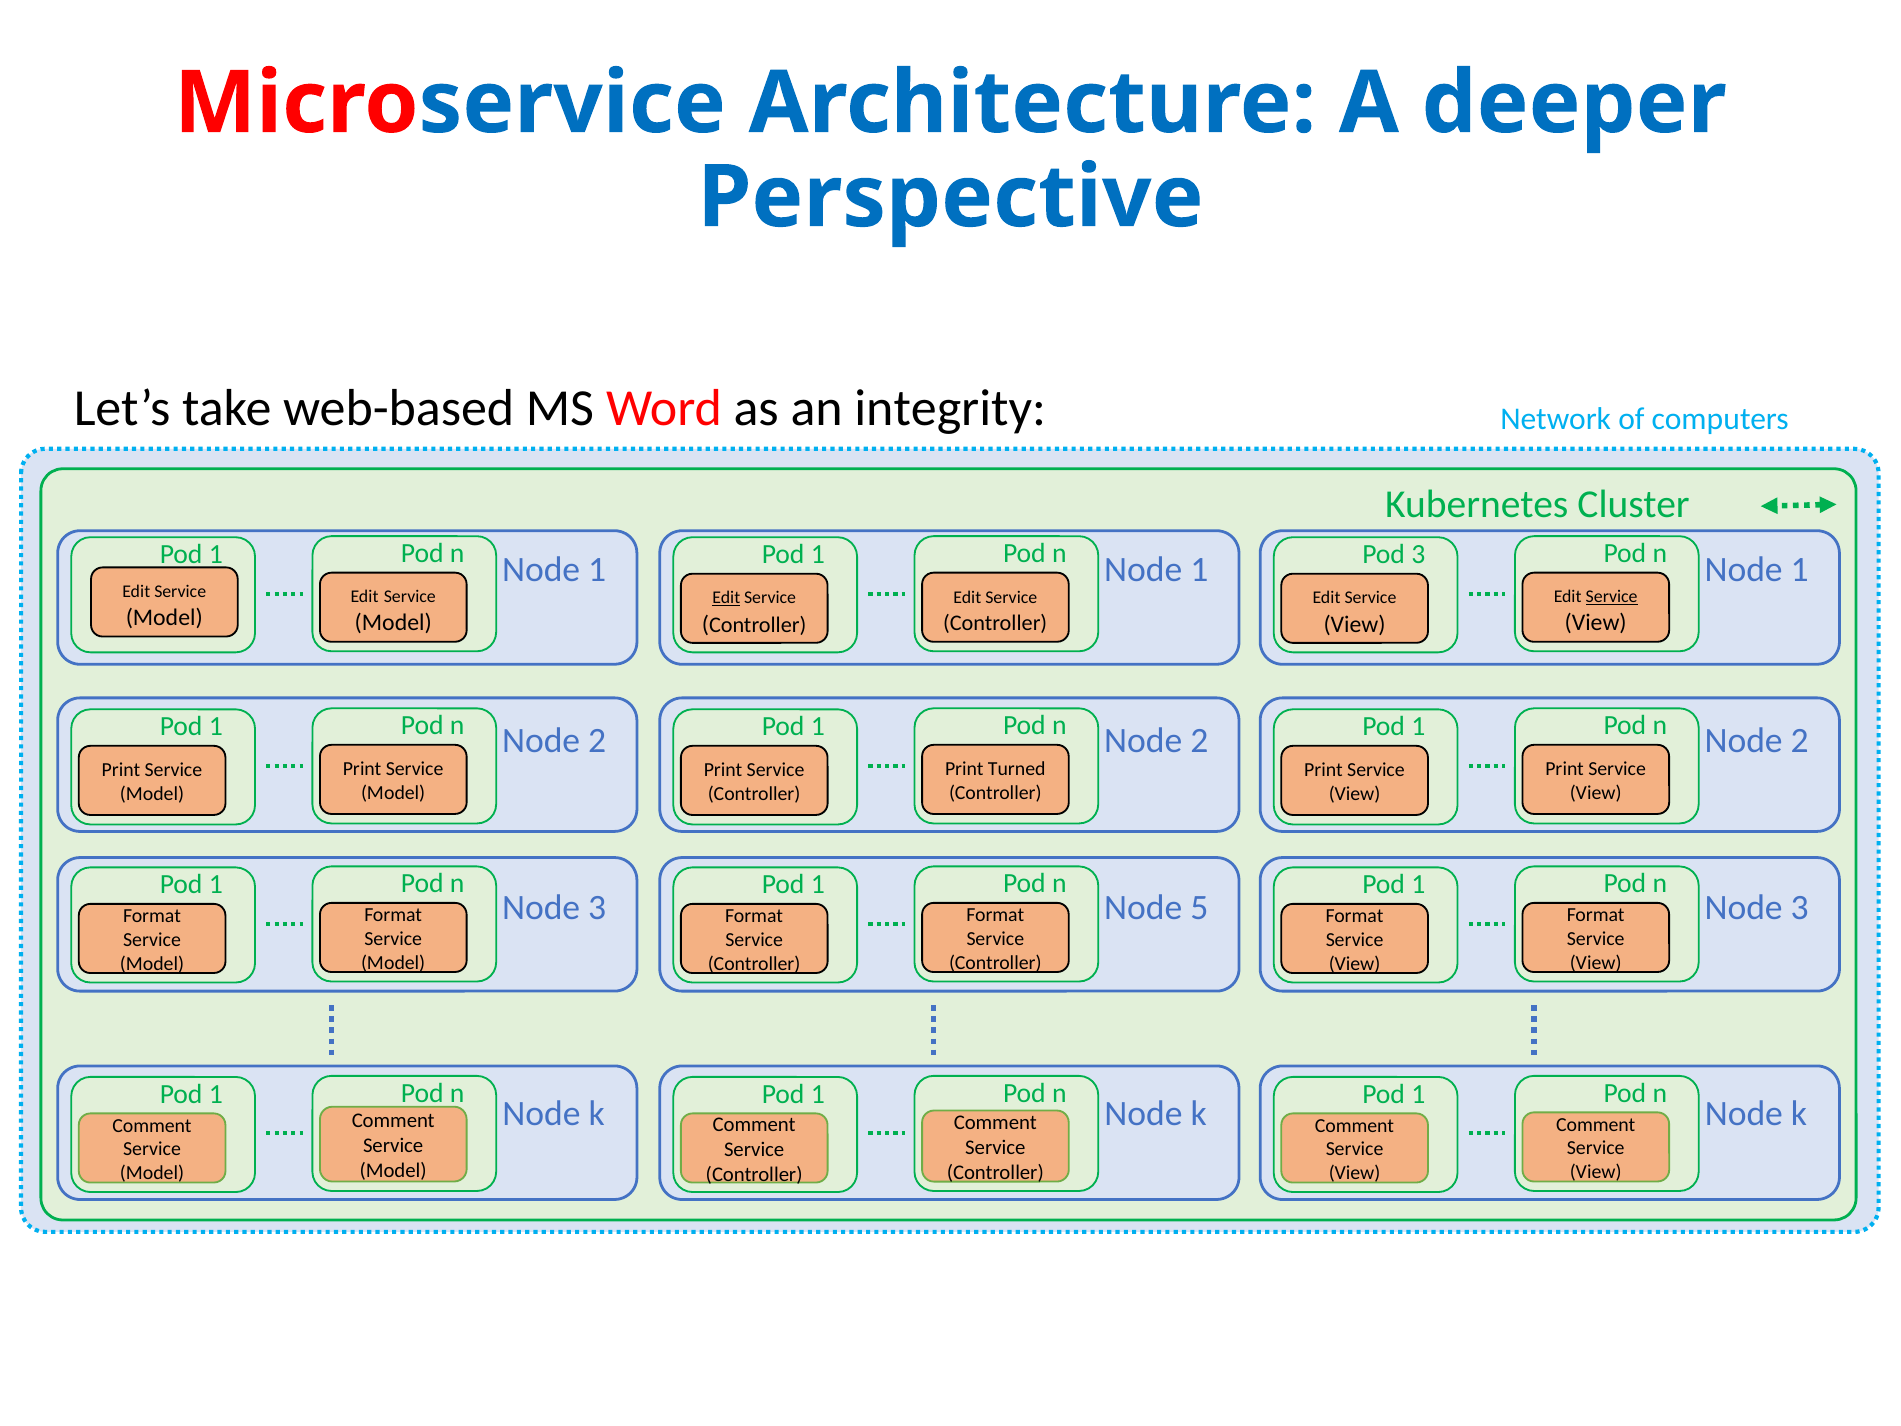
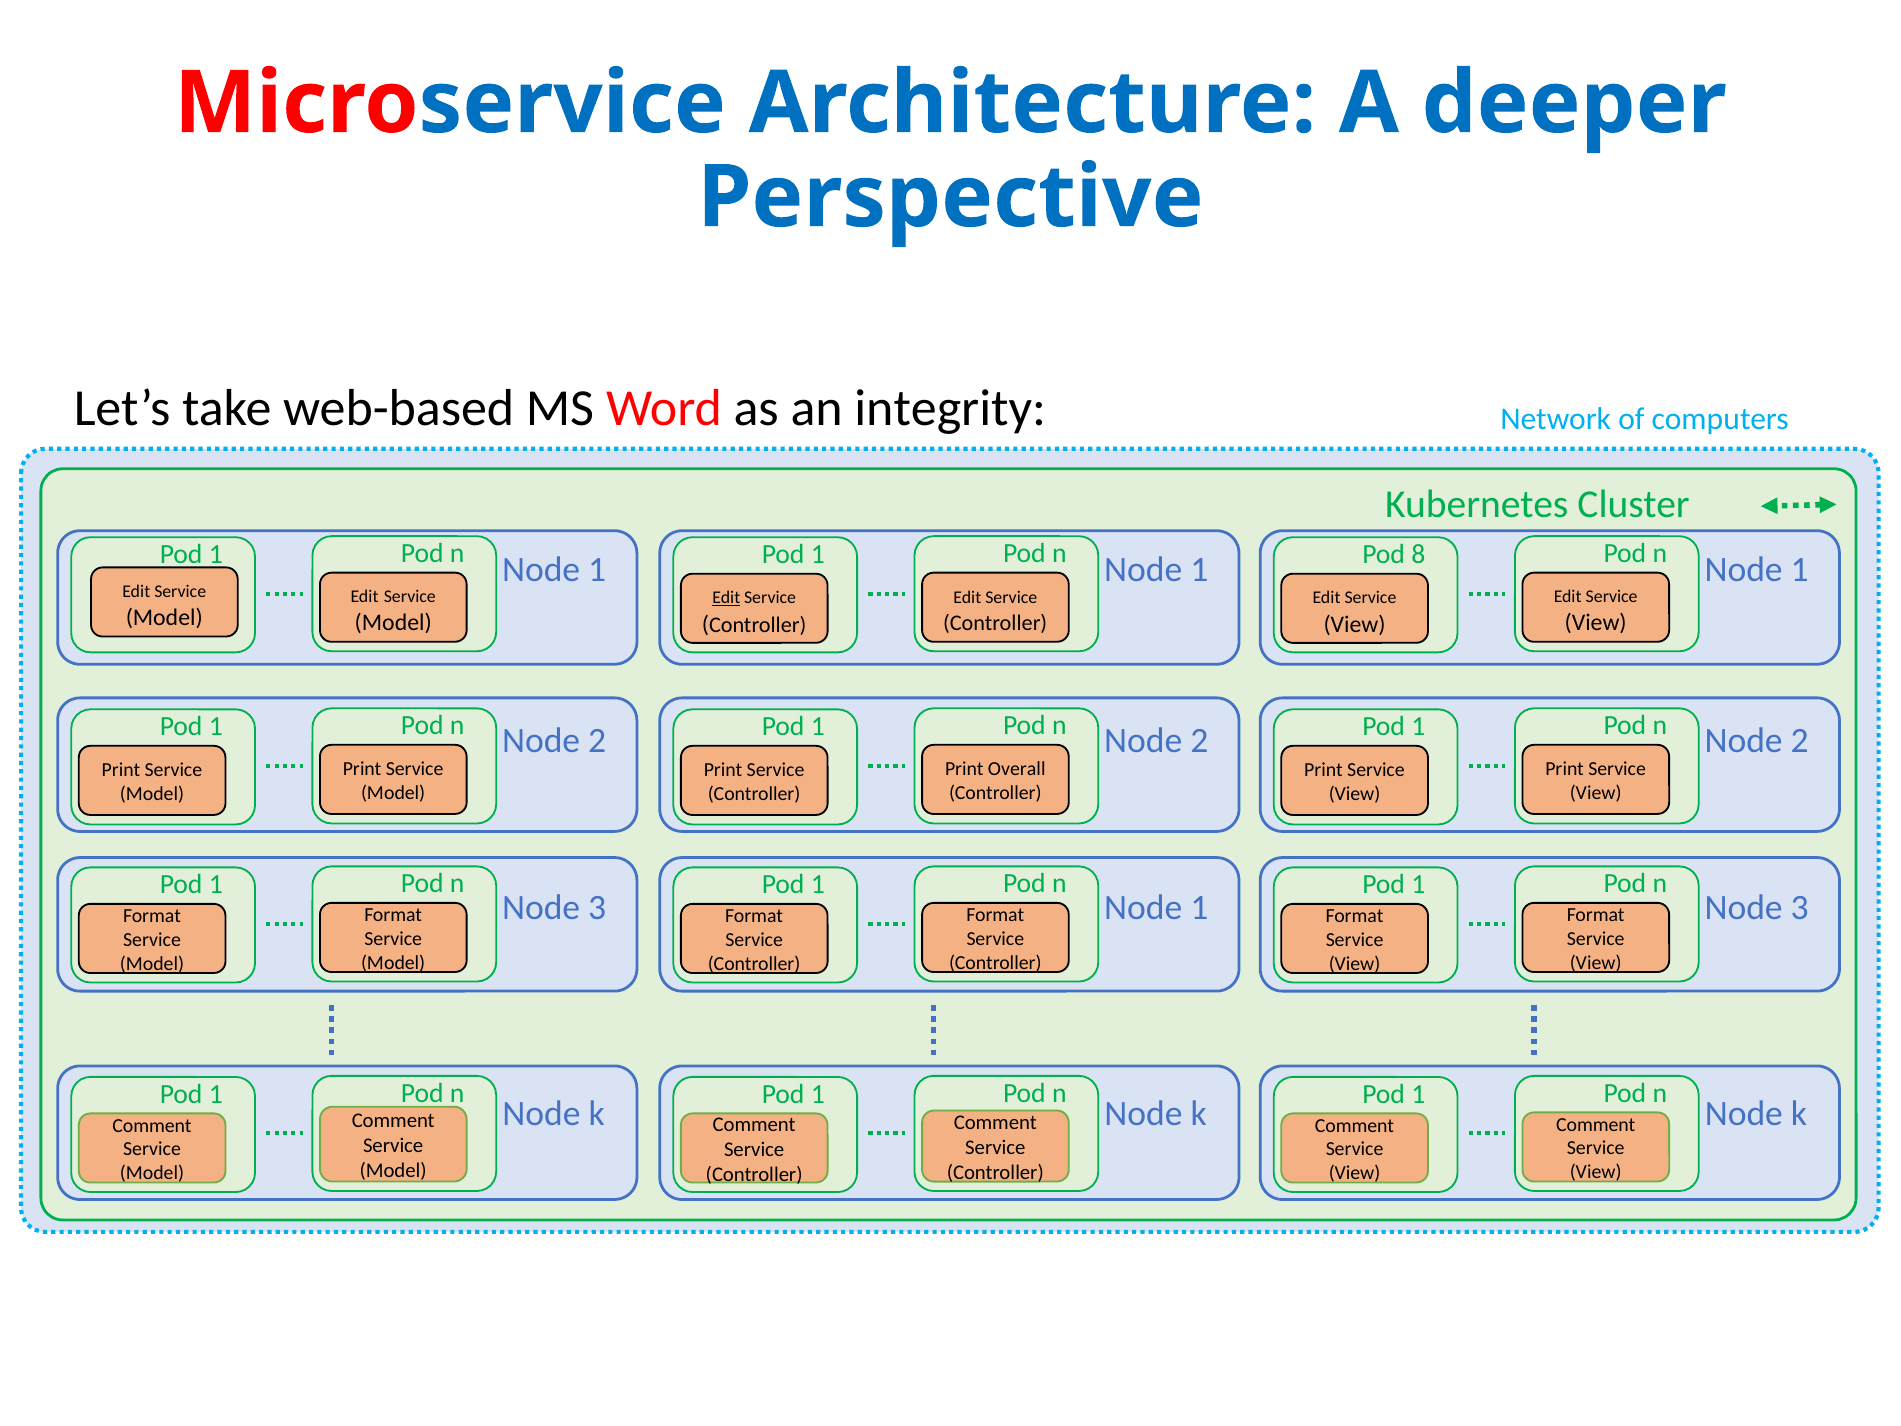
Pod 3: 3 -> 8 (1418, 555)
Service underline: present -> none (1612, 596)
Turned: Turned -> Overall (1017, 769)
5: 5 -> 1 (1199, 908)
